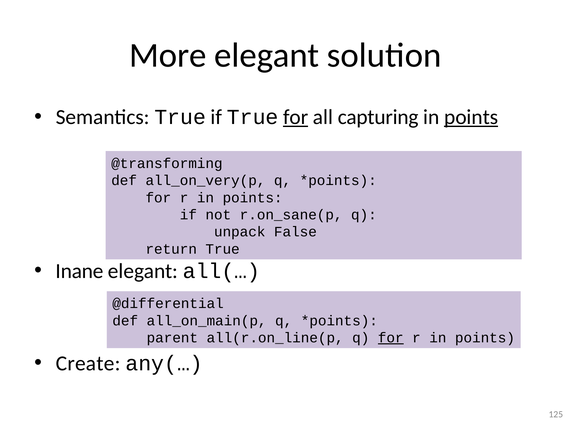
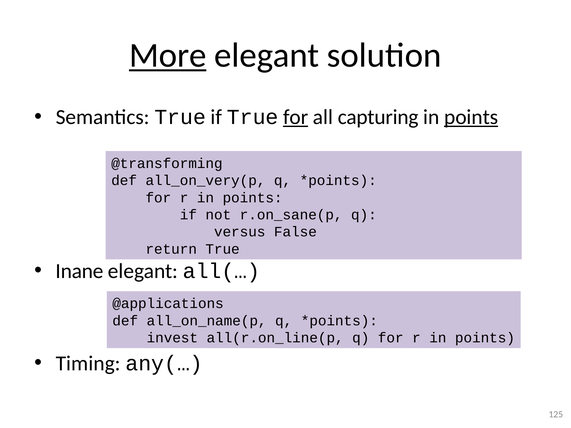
More underline: none -> present (168, 55)
unpack: unpack -> versus (240, 232)
@differential: @differential -> @applications (168, 304)
all_on_main(p: all_on_main(p -> all_on_name(p (207, 321)
parent: parent -> invest (172, 338)
for underline: present -> none (391, 338)
Create: Create -> Timing (88, 364)
